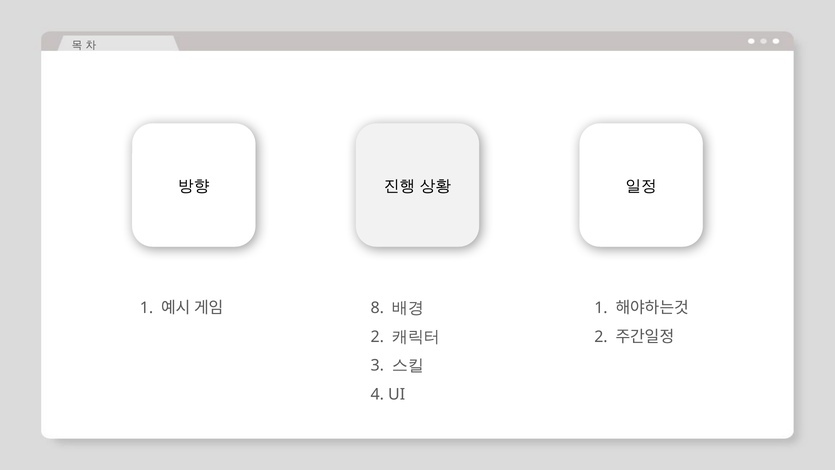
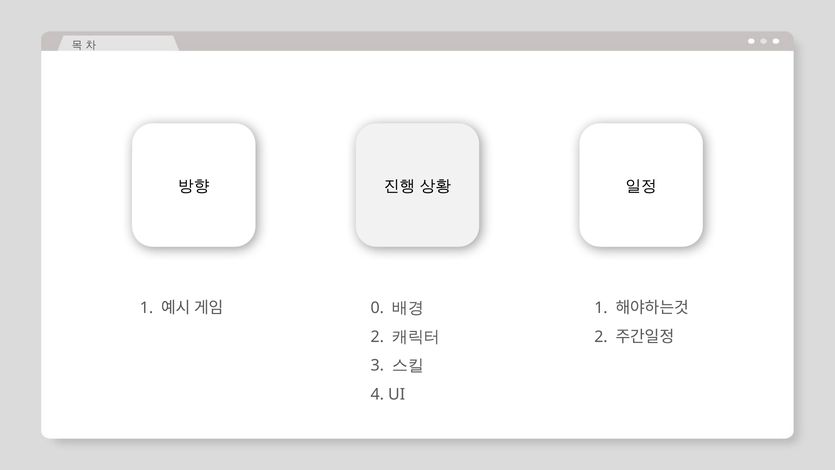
8: 8 -> 0 (377, 308)
